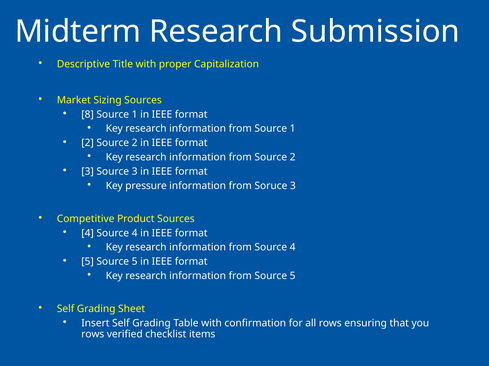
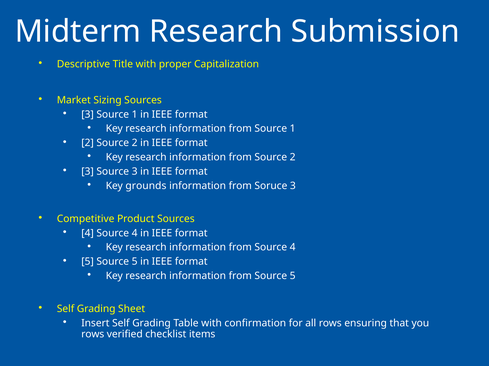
8: 8 -> 3 (88, 115)
pressure: pressure -> grounds (146, 186)
